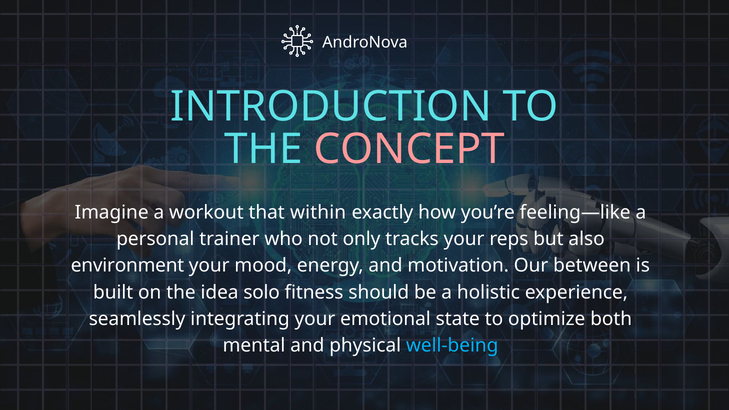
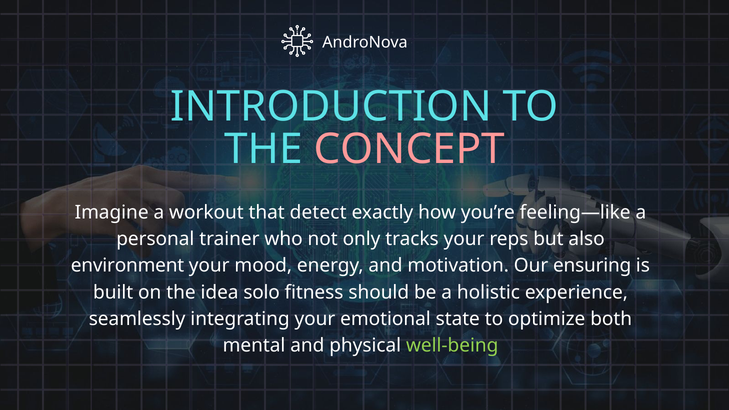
within: within -> detect (318, 212)
between: between -> ensuring (592, 266)
well-being colour: light blue -> light green (452, 346)
